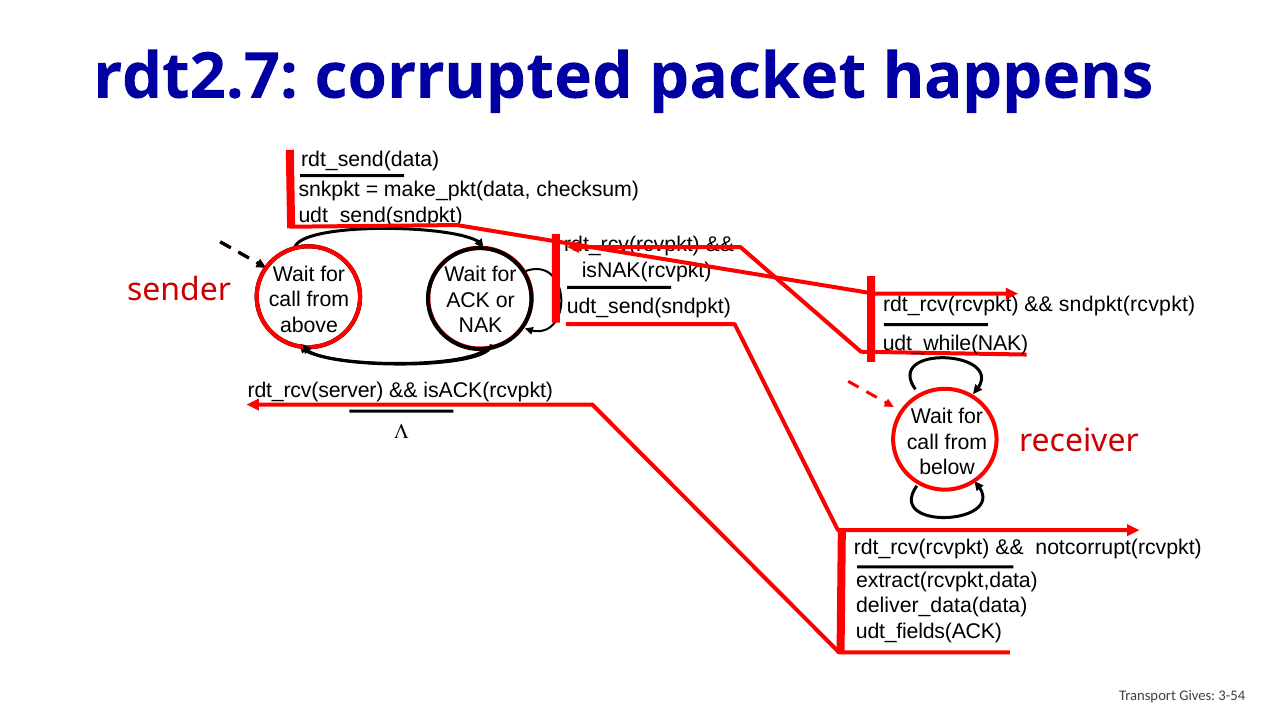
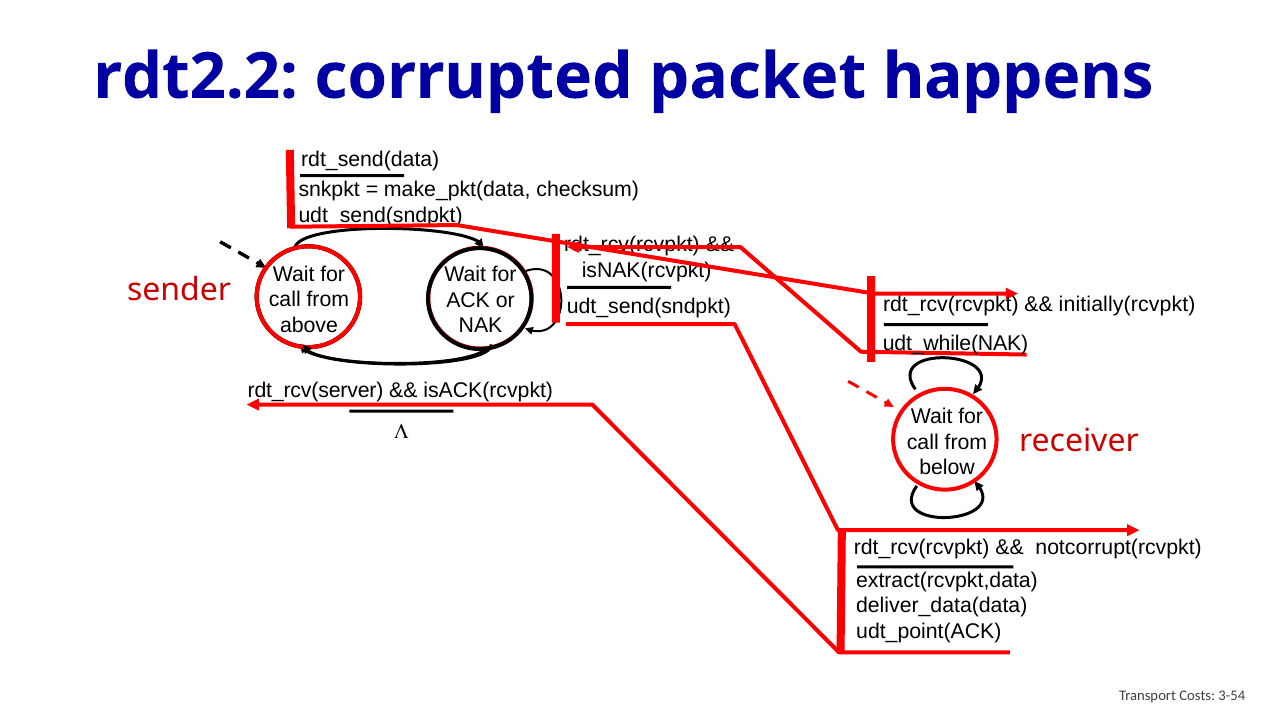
rdt2.7: rdt2.7 -> rdt2.2 (196, 77)
sndpkt(rcvpkt: sndpkt(rcvpkt -> initially(rcvpkt (1127, 304)
udt_fields(ACK: udt_fields(ACK -> udt_point(ACK (929, 632)
Gives: Gives -> Costs (1197, 696)
